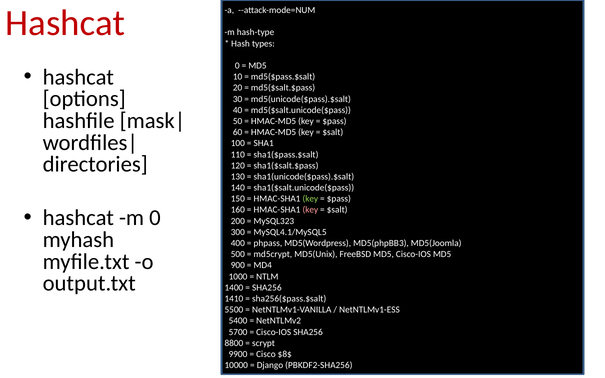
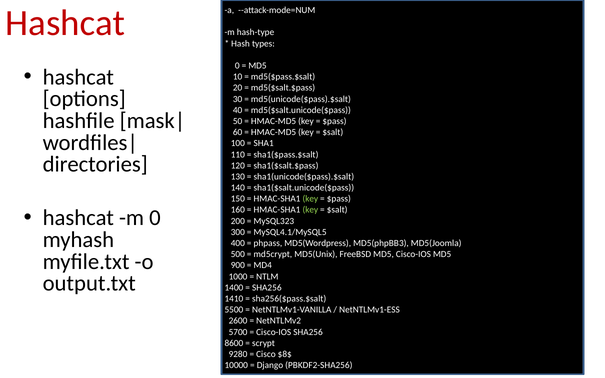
key colour: pink -> light green (310, 210)
5400: 5400 -> 2600 (238, 321)
8800: 8800 -> 8600 (234, 343)
9900: 9900 -> 9280 (238, 354)
